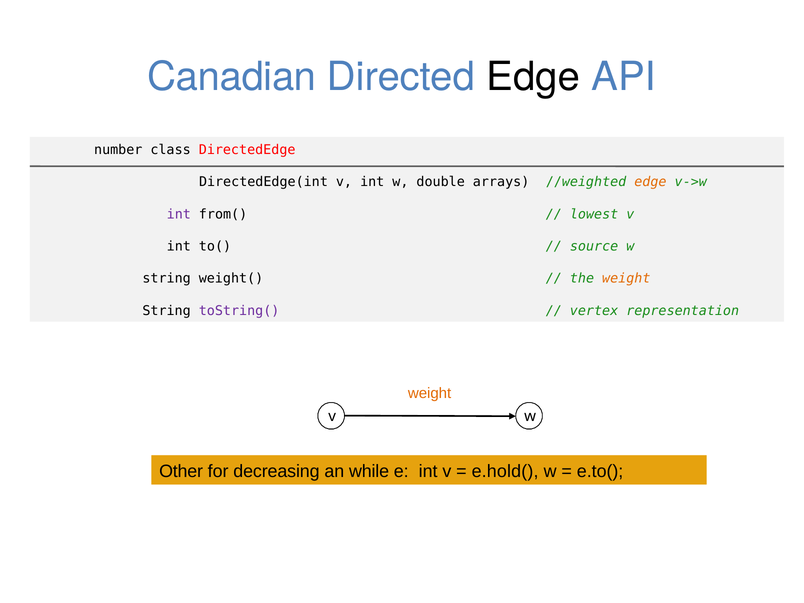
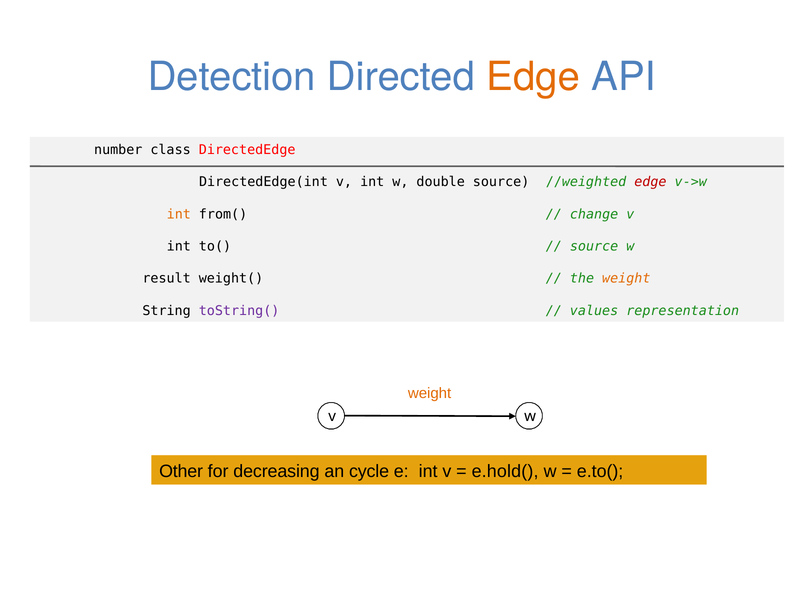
Canadian: Canadian -> Detection (232, 77)
Edge colour: black -> orange (533, 77)
double arrays: arrays -> source (501, 182)
edge colour: orange -> red (650, 182)
int colour: purple -> orange (179, 214)
lowest: lowest -> change (594, 214)
string: string -> result (167, 279)
vertex: vertex -> values (594, 311)
while: while -> cycle (369, 471)
